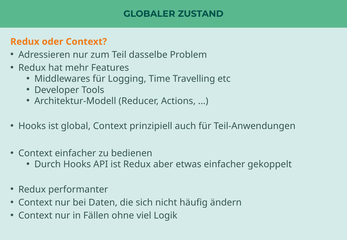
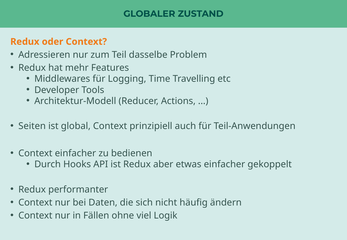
Hooks: Hooks -> Seiten (32, 126)
